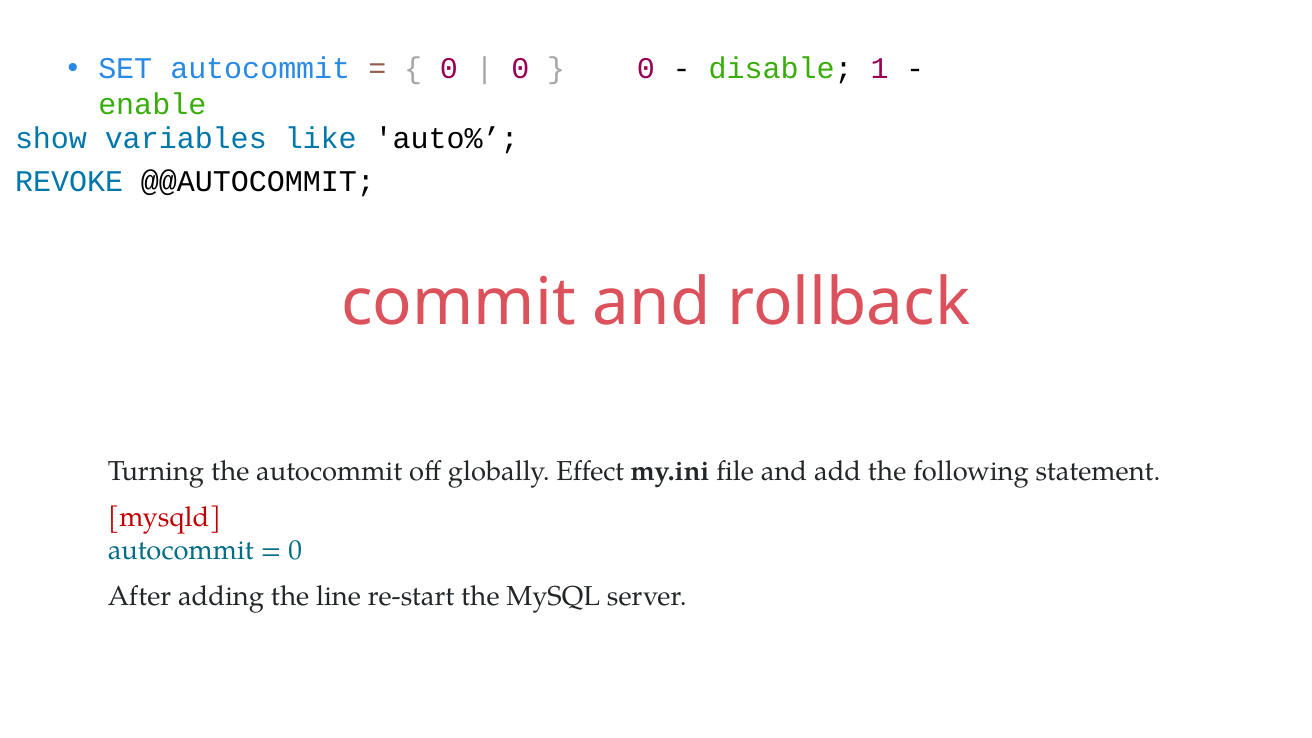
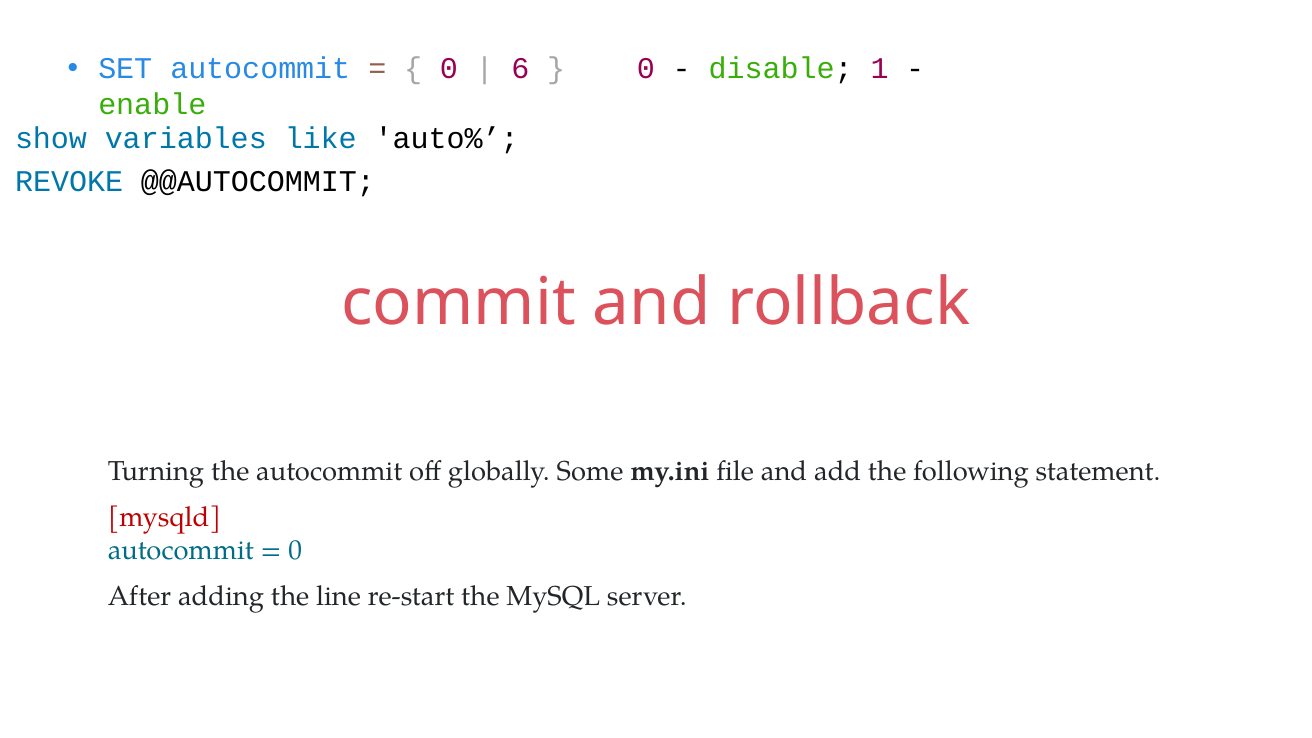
0: 0 -> 6 (520, 69)
Effect: Effect -> Some (590, 471)
